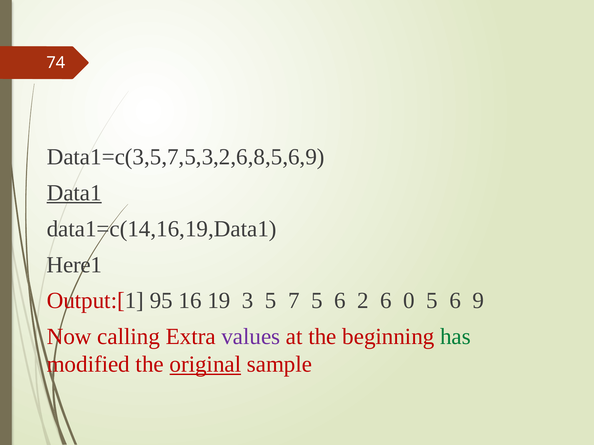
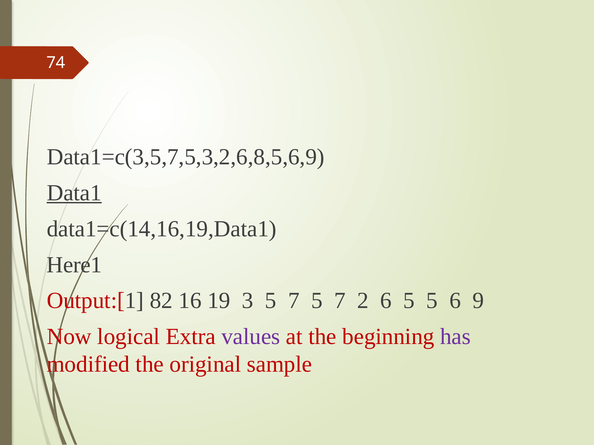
95: 95 -> 82 (161, 301)
7 5 6: 6 -> 7 (340, 301)
6 0: 0 -> 5 (409, 301)
calling: calling -> logical (129, 337)
has colour: green -> purple (455, 337)
original underline: present -> none (205, 365)
